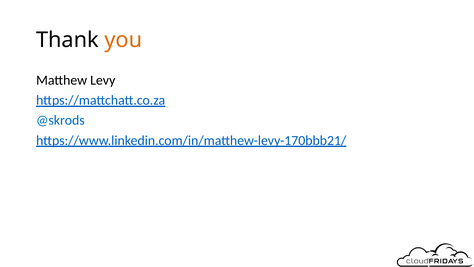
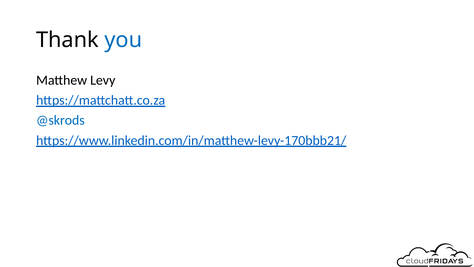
you colour: orange -> blue (123, 40)
